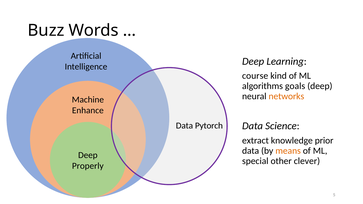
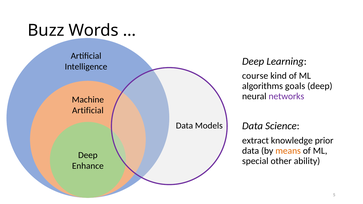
networks colour: orange -> purple (286, 96)
Enhance: Enhance -> Artificial (88, 111)
Pytorch: Pytorch -> Models (209, 126)
clever: clever -> ability (307, 161)
Properly: Properly -> Enhance (88, 166)
